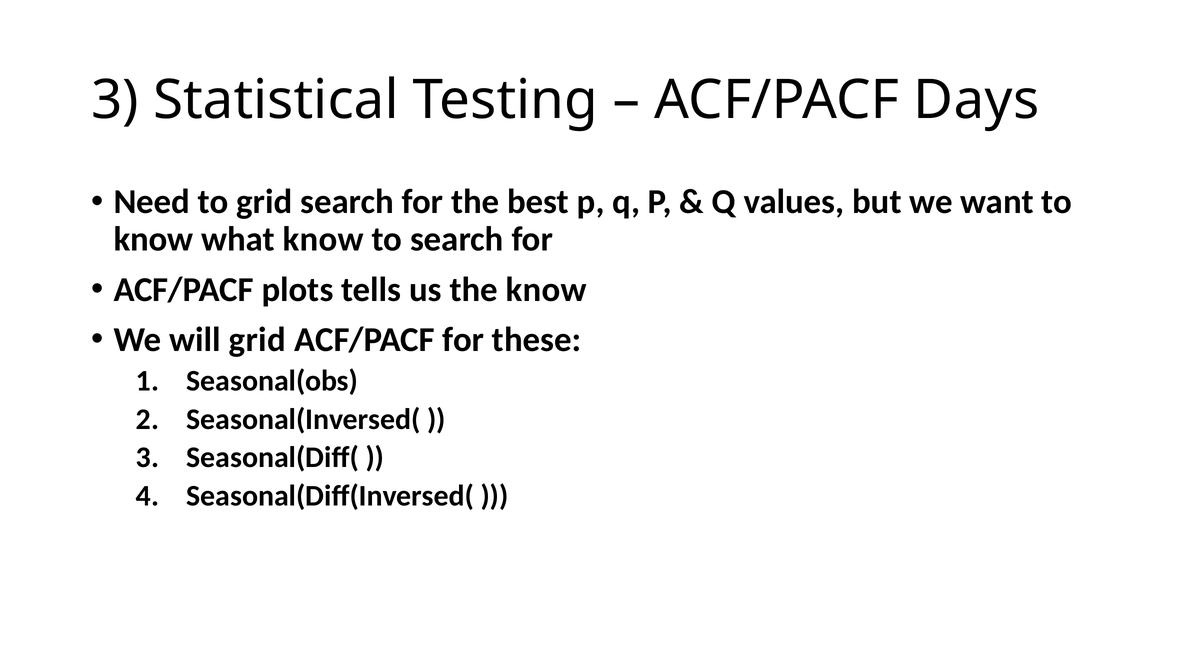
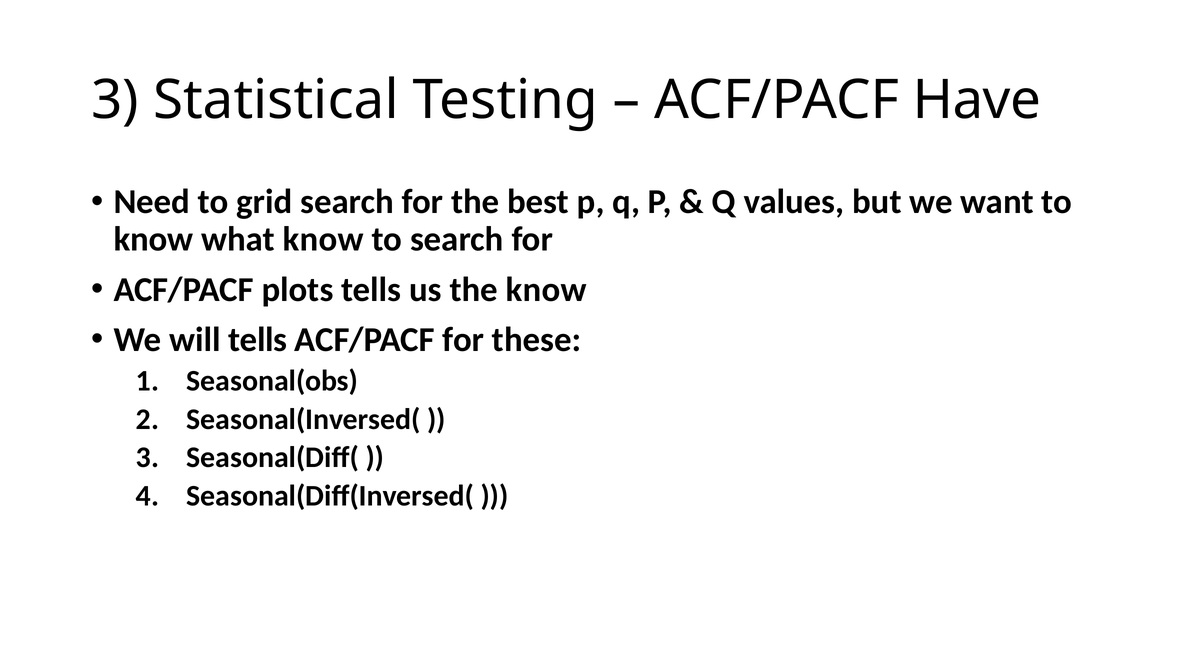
Days: Days -> Have (977, 100)
will grid: grid -> tells (258, 340)
